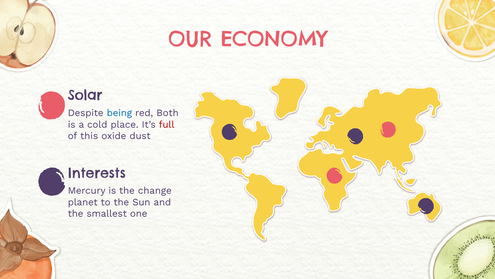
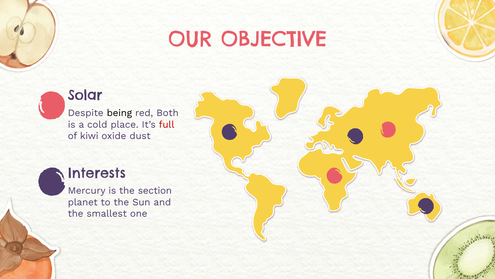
ECONOMY: ECONOMY -> OBJECTIVE (274, 39)
being colour: blue -> black (119, 113)
this: this -> kiwi (89, 136)
change: change -> section (155, 190)
